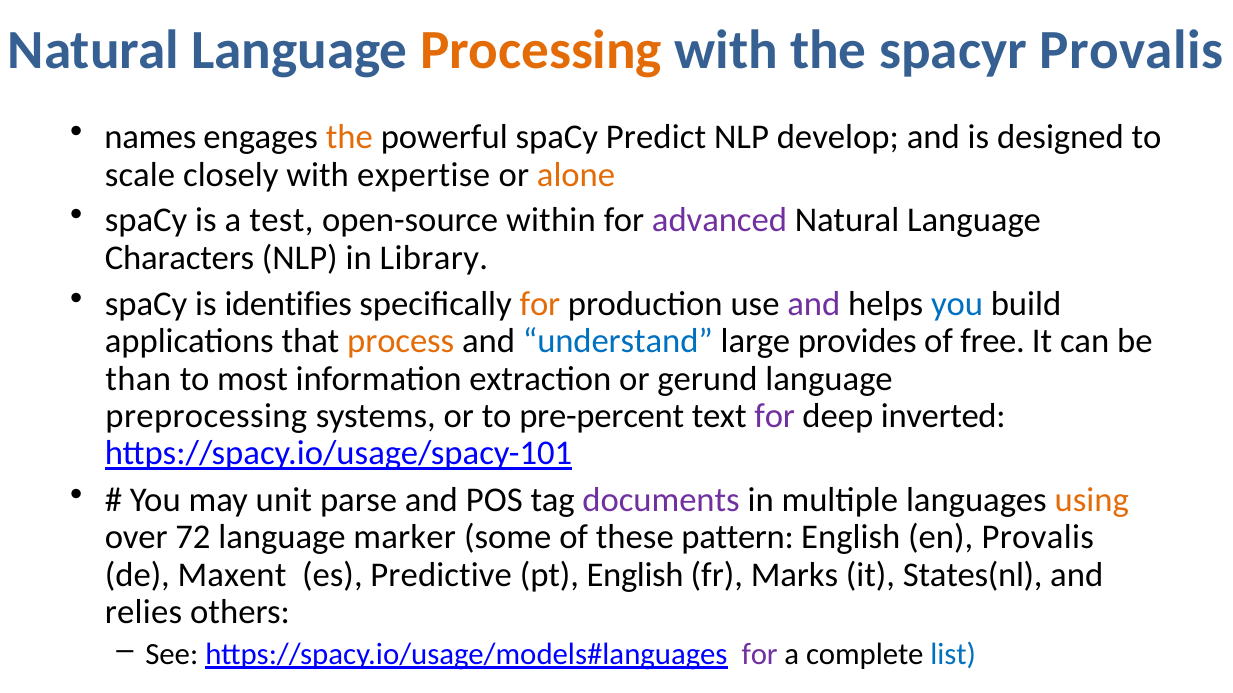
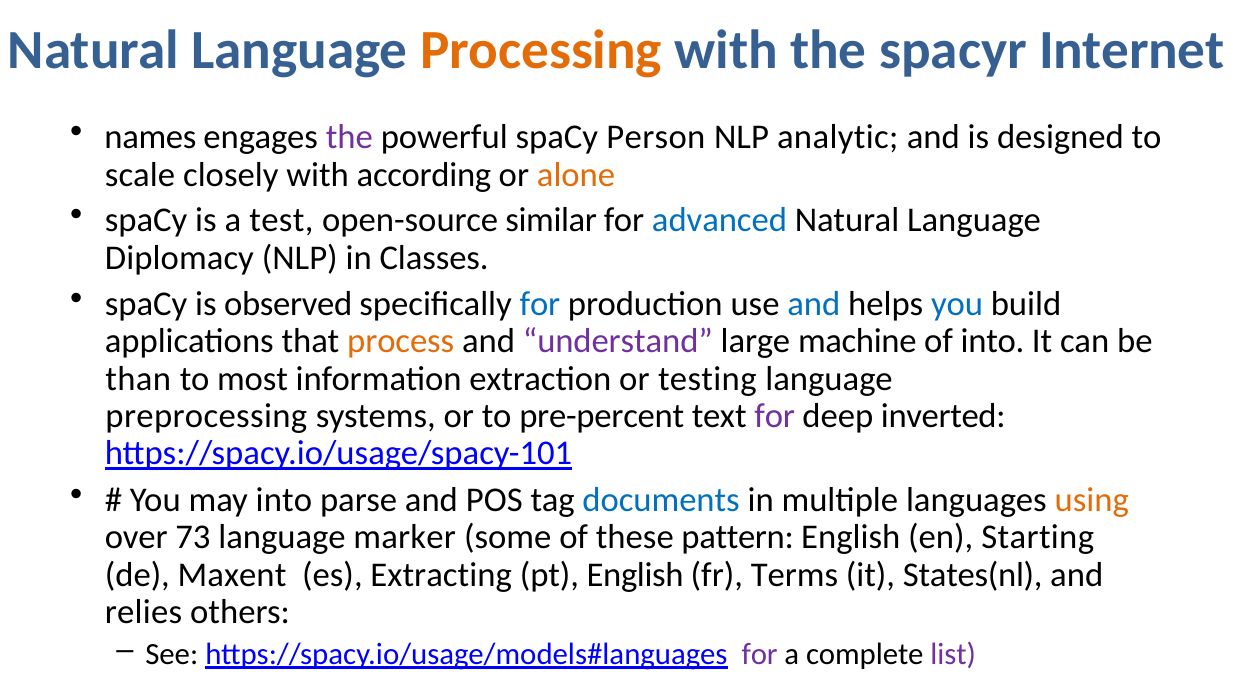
spacyr Provalis: Provalis -> Internet (1132, 50)
the colour: orange -> purple (349, 137)
Predict: Predict -> Person (656, 137)
develop: develop -> analytic (838, 137)
expertise: expertise -> according (424, 175)
within: within -> similar (551, 221)
advanced colour: purple -> blue (719, 221)
Characters: Characters -> Diplomacy (179, 258)
Library: Library -> Classes (434, 258)
identifies: identifies -> observed (288, 304)
for colour: orange -> blue (540, 304)
and colour: purple -> blue (814, 304)
understand colour: blue -> purple (618, 341)
provides: provides -> machine (857, 341)
of free: free -> into (993, 341)
gerund: gerund -> testing (707, 379)
may unit: unit -> into (284, 500)
documents colour: purple -> blue (661, 500)
72: 72 -> 73 (193, 538)
en Provalis: Provalis -> Starting (1038, 538)
Predictive: Predictive -> Extracting (441, 575)
Marks: Marks -> Terms (795, 575)
list colour: blue -> purple (953, 655)
